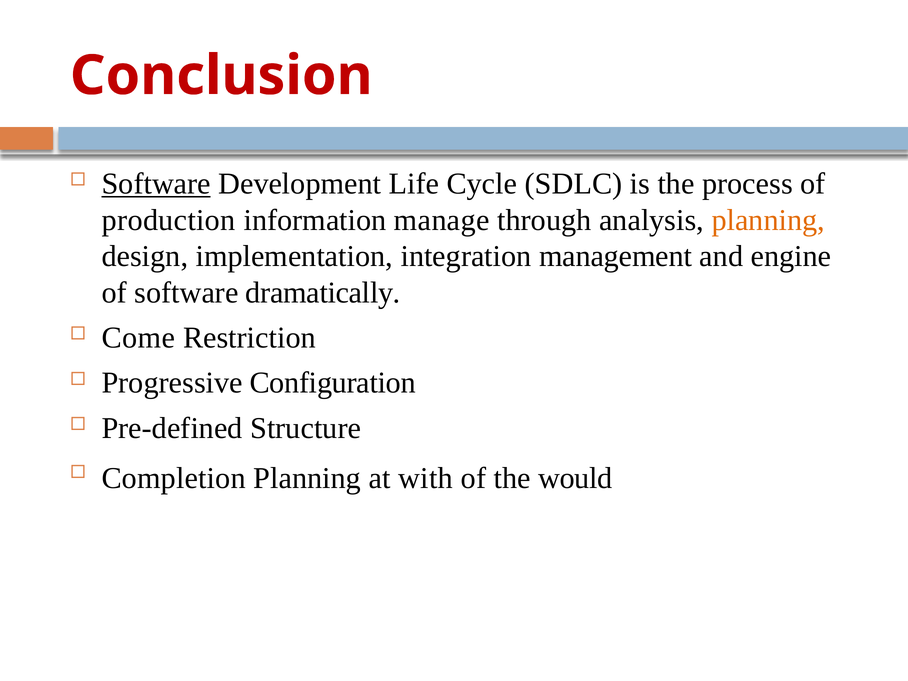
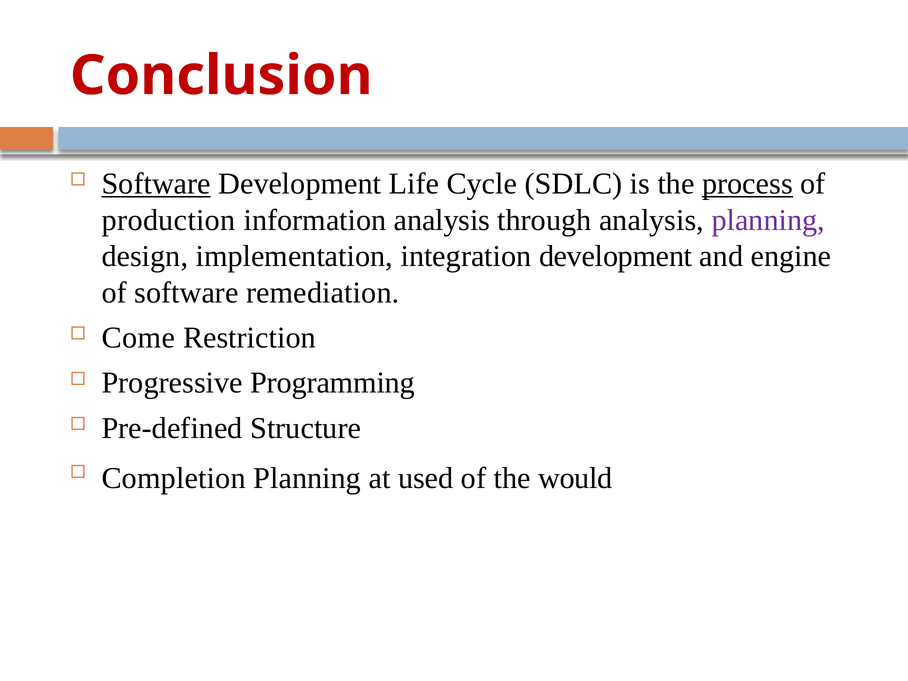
process underline: none -> present (747, 184)
information manage: manage -> analysis (442, 220)
planning colour: orange -> purple (768, 220)
integration management: management -> development (616, 256)
dramatically: dramatically -> remediation (323, 293)
Configuration: Configuration -> Programming (333, 383)
with: with -> used (426, 478)
